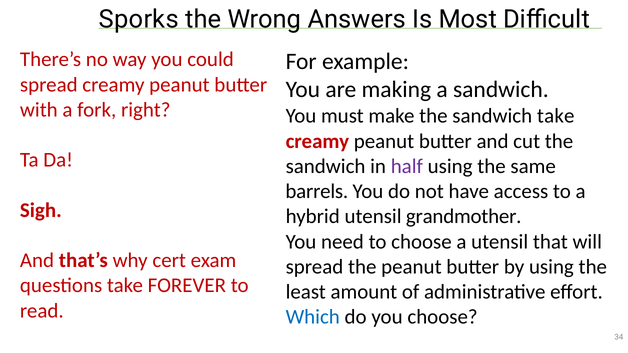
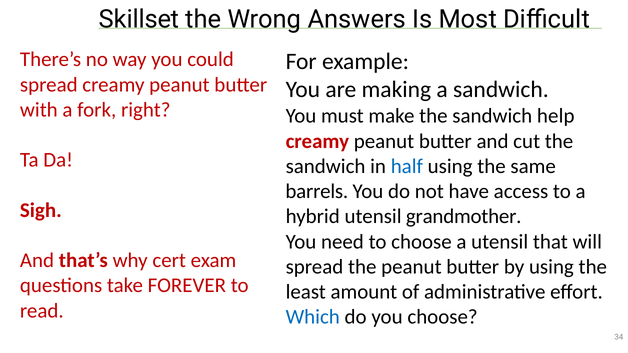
Sporks: Sporks -> Skillset (139, 19)
sandwich take: take -> help (556, 116)
half colour: purple -> blue (407, 166)
